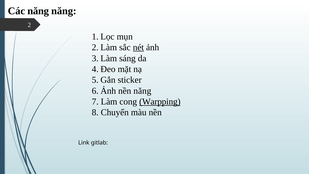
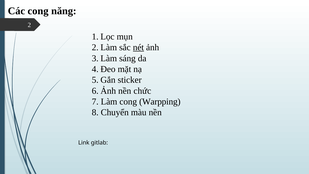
Các năng: năng -> cong (38, 11)
nền năng: năng -> chức (142, 91)
Warpping underline: present -> none (160, 102)
